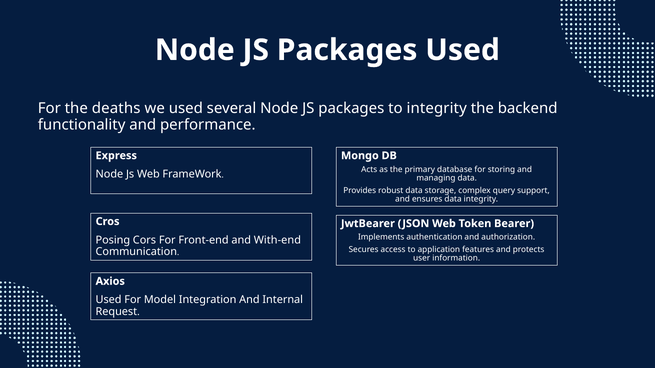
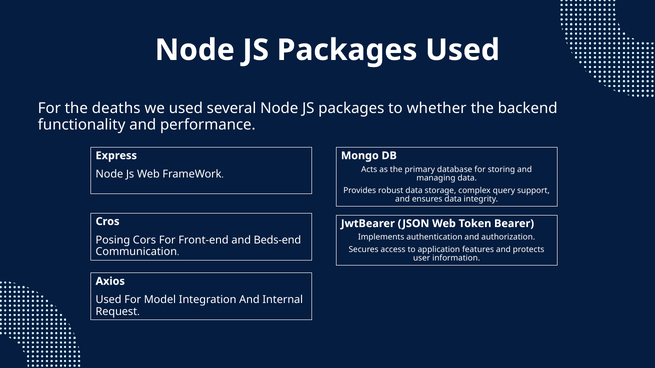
to integrity: integrity -> whether (437, 109)
With-end: With-end -> Beds-end (277, 240)
